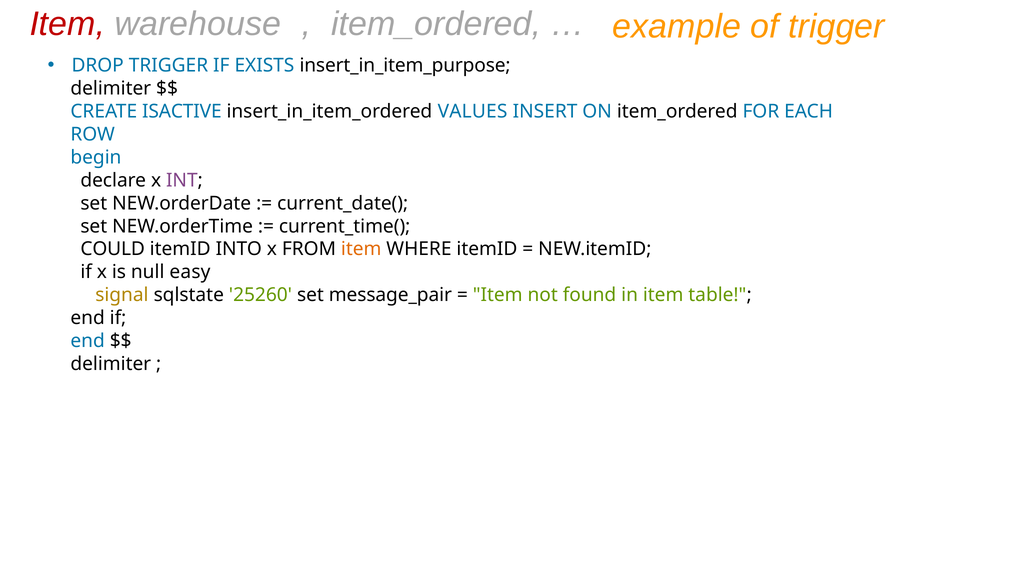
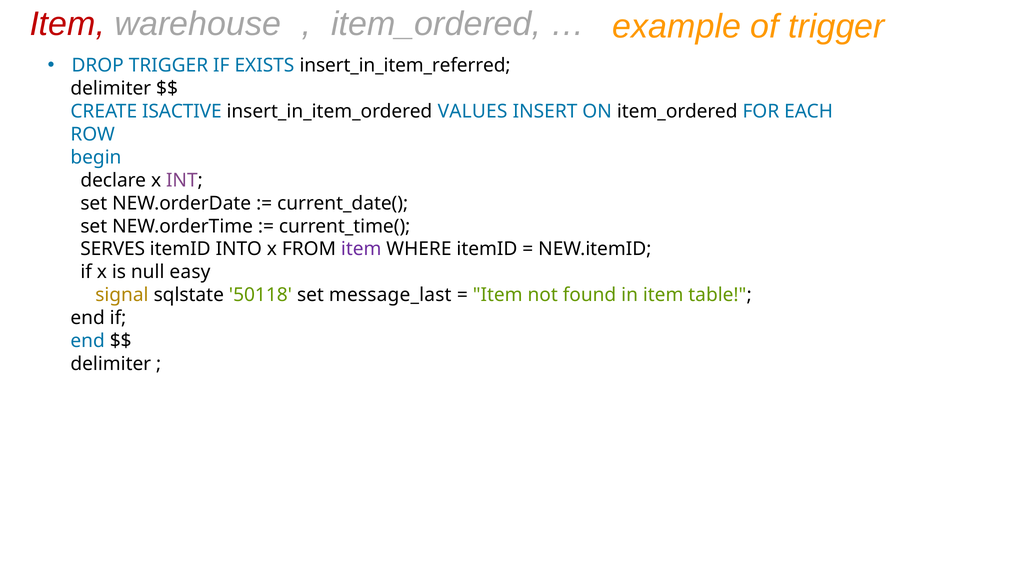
insert_in_item_purpose: insert_in_item_purpose -> insert_in_item_referred (405, 65)
COULD: COULD -> SERVES (113, 249)
item colour: orange -> purple (361, 249)
25260: 25260 -> 50118 (260, 295)
message_pair: message_pair -> message_last (390, 295)
